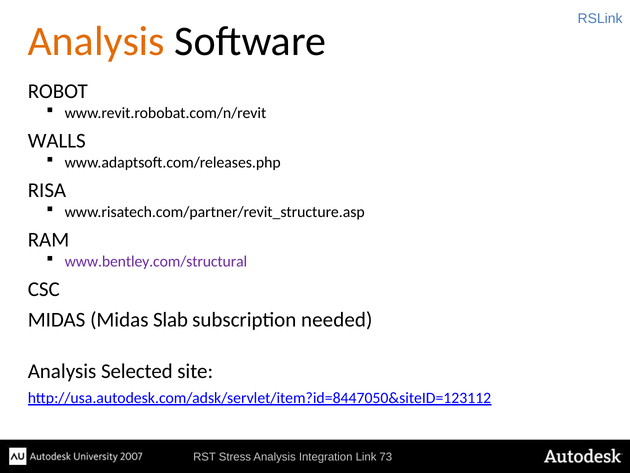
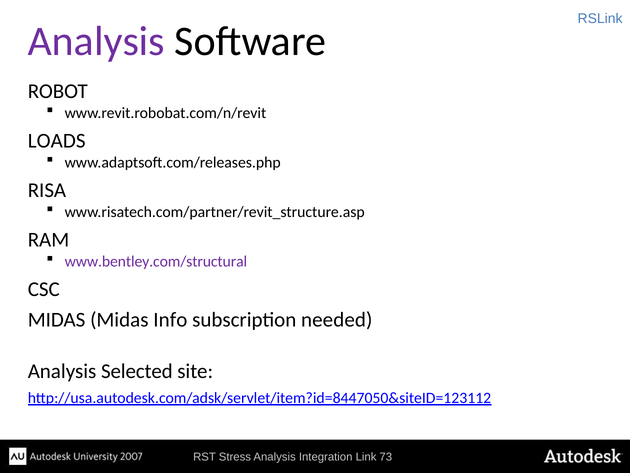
Analysis colour: orange -> purple (96, 41)
WALLS: WALLS -> LOADS (57, 141)
Slab: Slab -> Info (170, 319)
